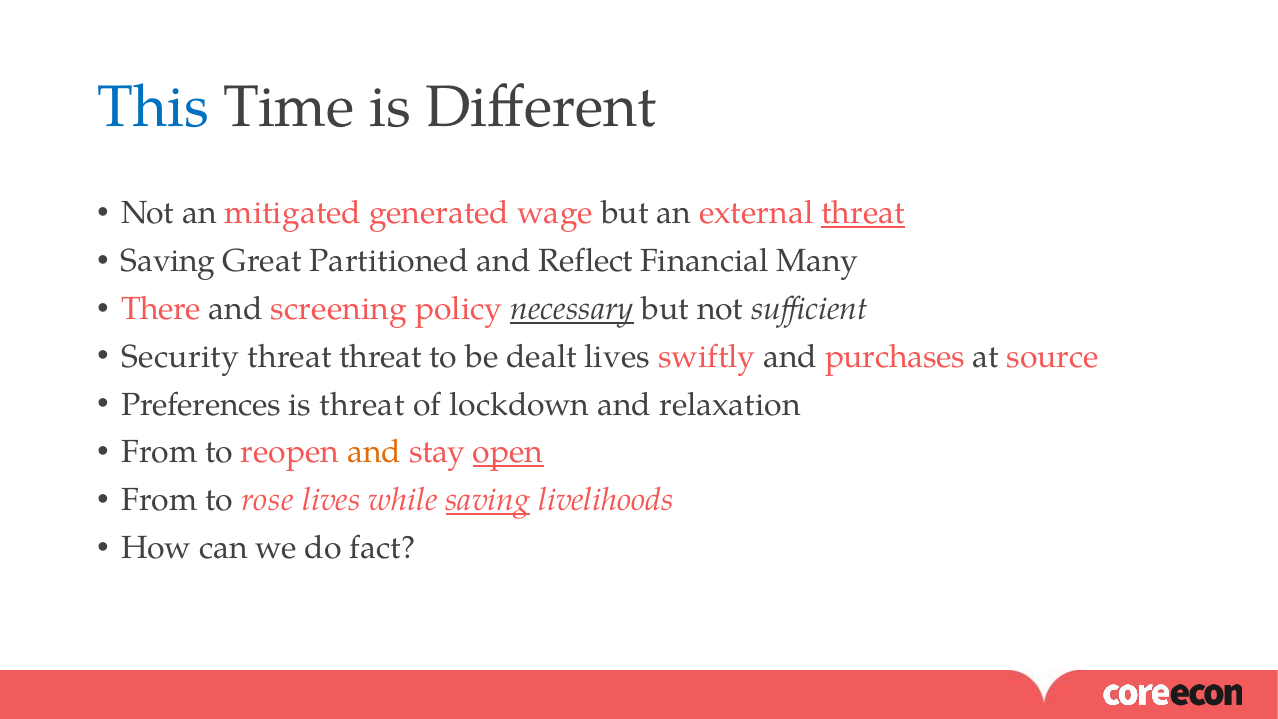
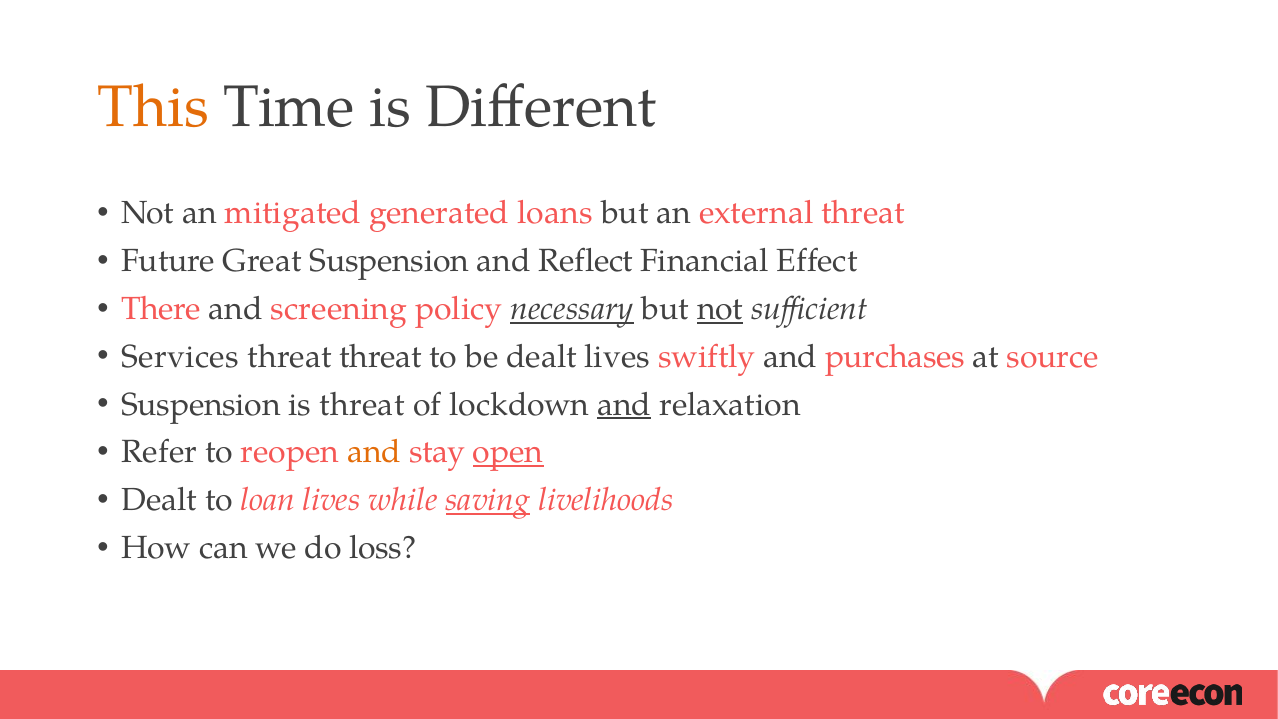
This colour: blue -> orange (153, 107)
wage: wage -> loans (555, 213)
threat underline: present -> none (863, 213)
Saving: Saving -> Future (168, 261)
Great Partitioned: Partitioned -> Suspension (389, 261)
Many: Many -> Effect (817, 261)
not underline: none -> present (720, 309)
Security: Security -> Services (181, 357)
Preferences: Preferences -> Suspension (201, 404)
and underline: none -> present (624, 404)
From: From -> Refer (159, 452)
From: From -> Dealt (159, 500)
rose: rose -> loan (268, 500)
fact: fact -> loss (383, 548)
